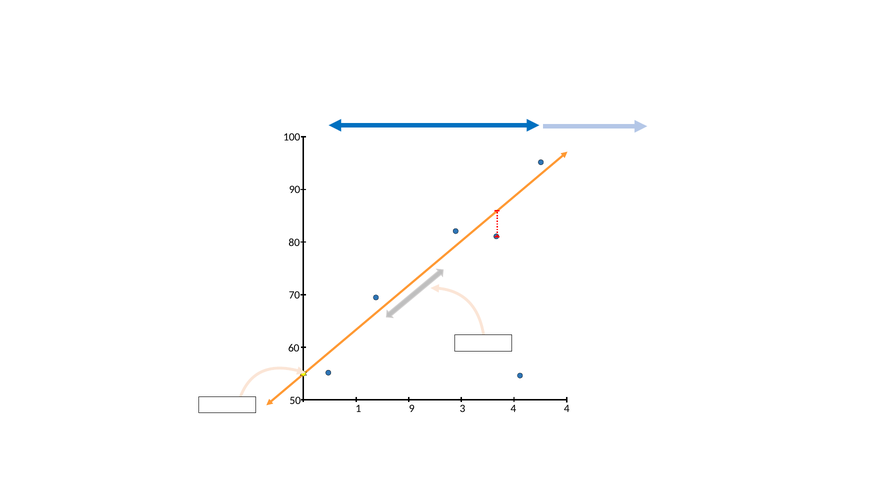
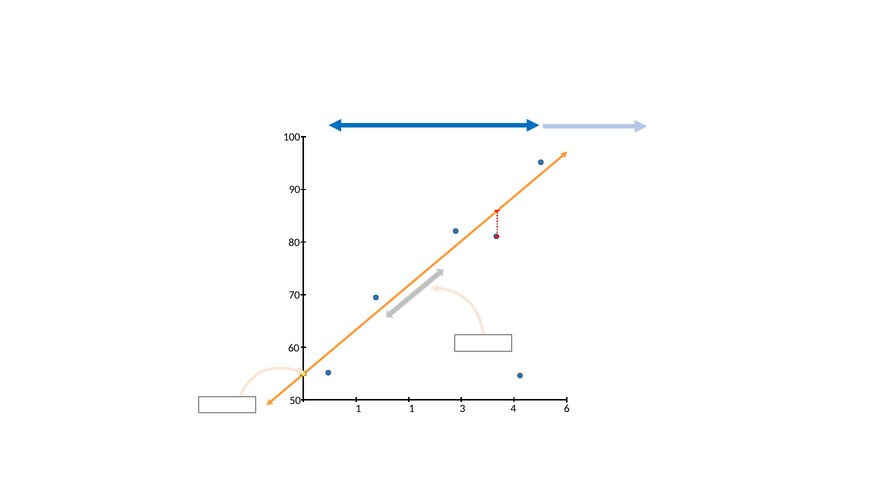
1 9: 9 -> 1 (412, 408)
4 4: 4 -> 6 (567, 408)
